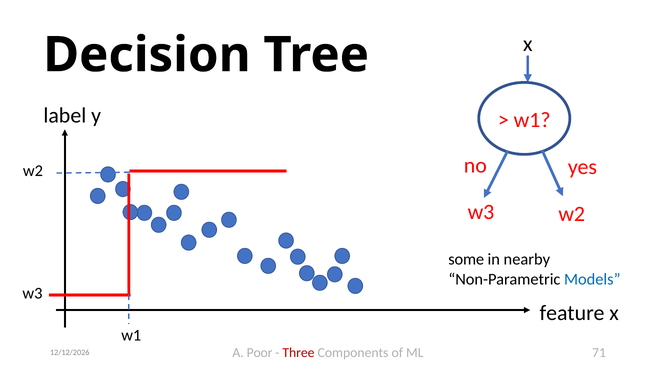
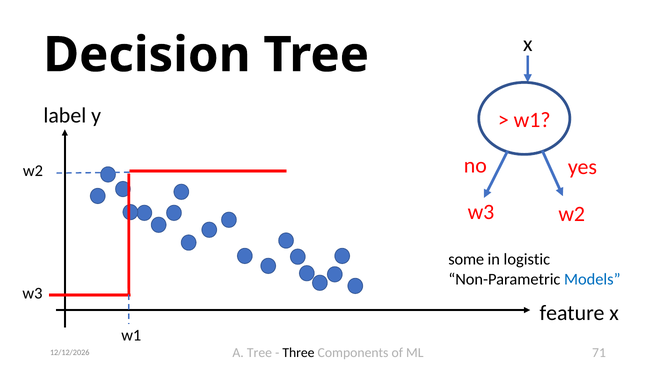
nearby: nearby -> logistic (527, 260)
A Poor: Poor -> Tree (259, 353)
Three colour: red -> black (298, 353)
